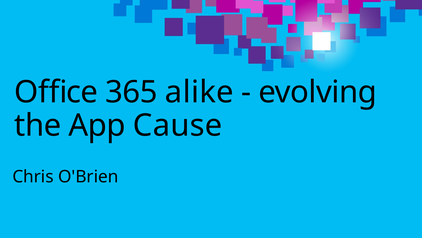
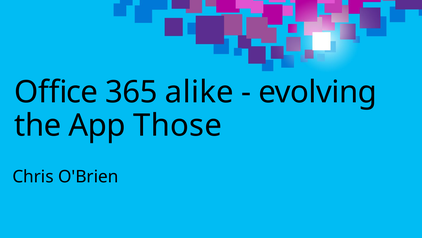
Cause: Cause -> Those (178, 125)
